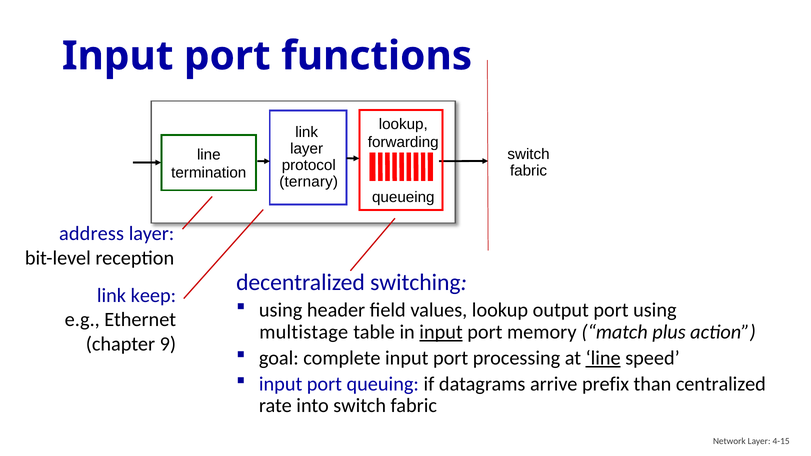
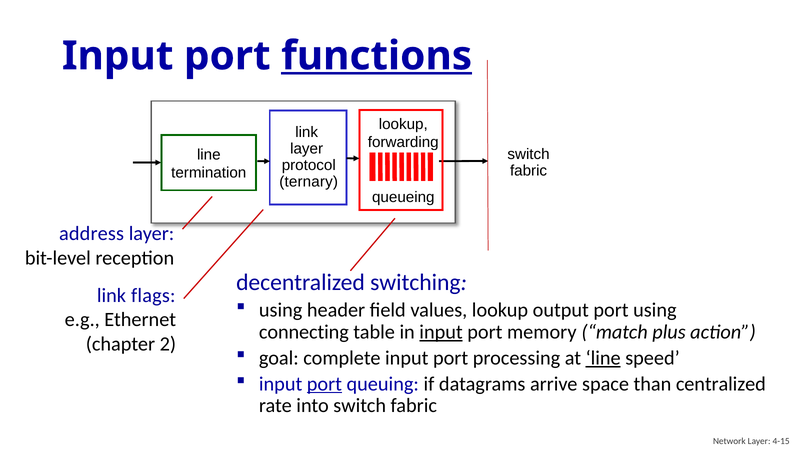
functions underline: none -> present (377, 56)
keep: keep -> flags (153, 296)
multistage: multistage -> connecting (304, 332)
9: 9 -> 2 (168, 344)
port underline: none -> present (324, 384)
prefix: prefix -> space (606, 384)
